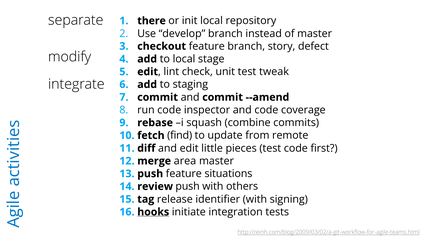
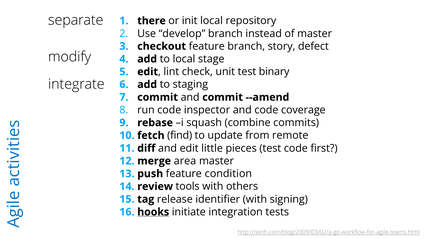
tweak: tweak -> binary (274, 72)
situations: situations -> condition (228, 173)
review push: push -> tools (188, 186)
